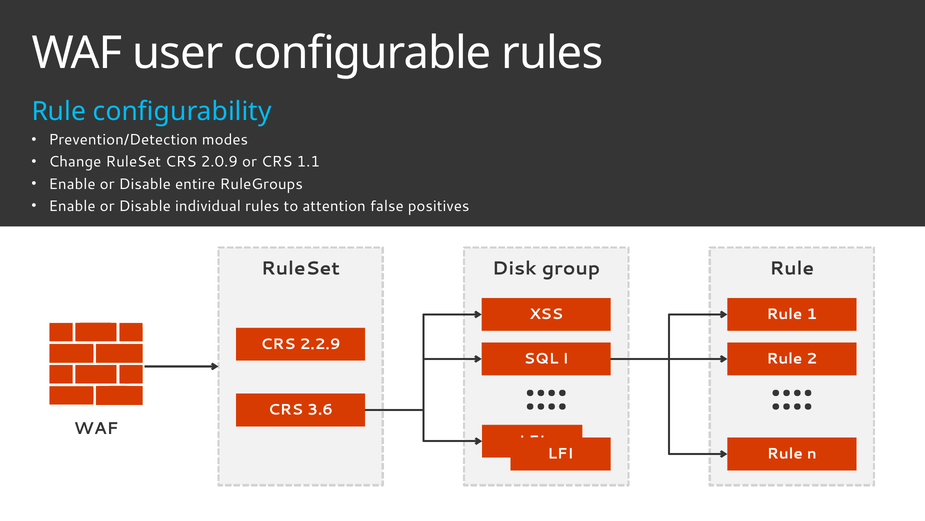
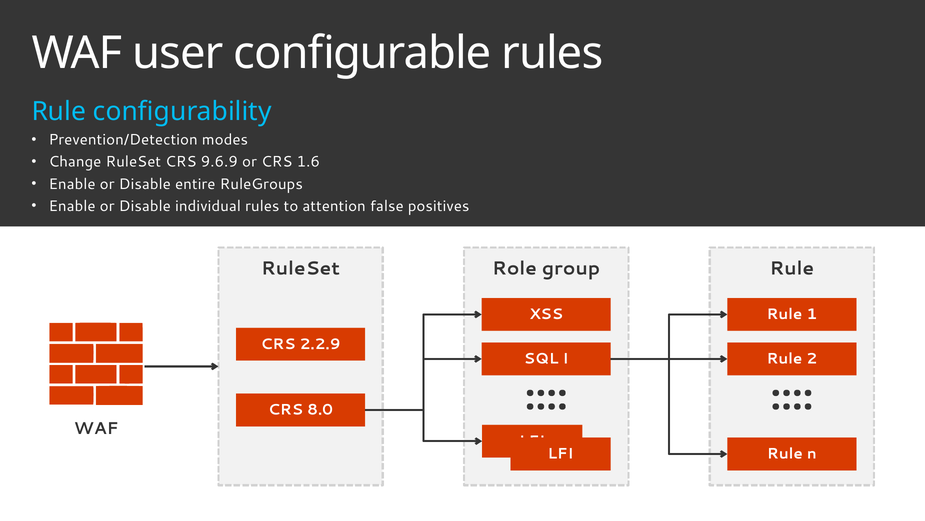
2.0.9: 2.0.9 -> 9.6.9 (219, 162)
1.1: 1.1 -> 1.6 (308, 162)
Disk: Disk -> Role (514, 268)
3.6: 3.6 -> 8.0 (320, 409)
